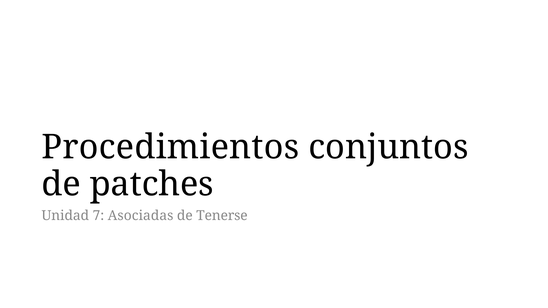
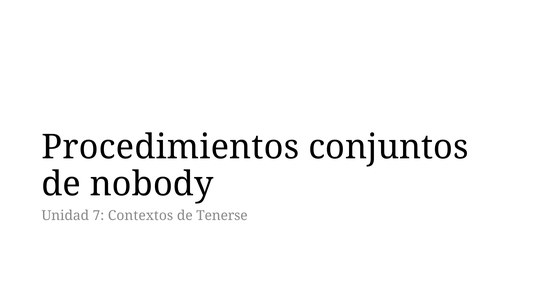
patches: patches -> nobody (152, 184)
Asociadas: Asociadas -> Contextos (141, 216)
